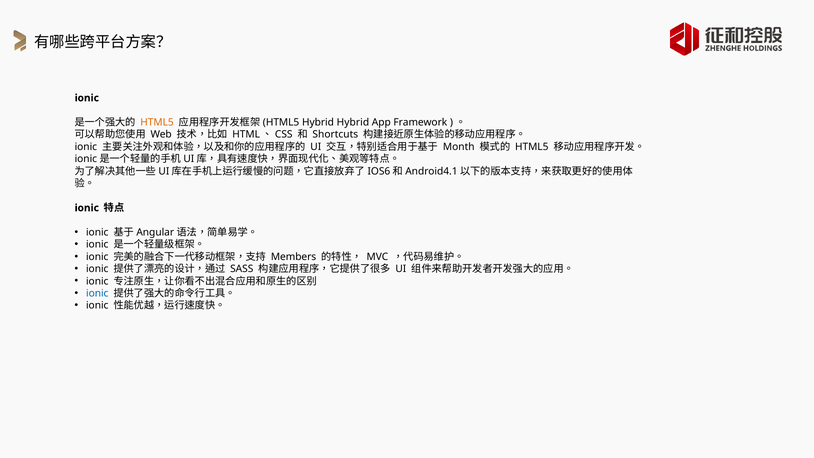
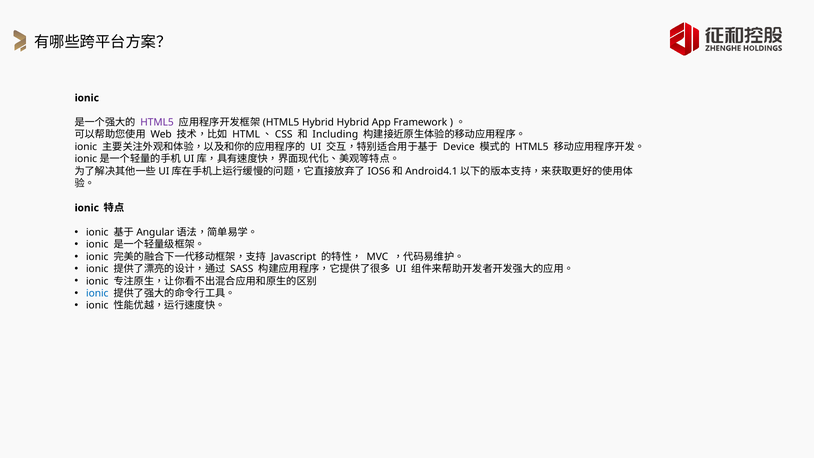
HTML5 colour: orange -> purple (157, 122)
Shortcuts: Shortcuts -> Including (335, 135)
Month: Month -> Device (459, 147)
Members: Members -> Javascript (294, 257)
